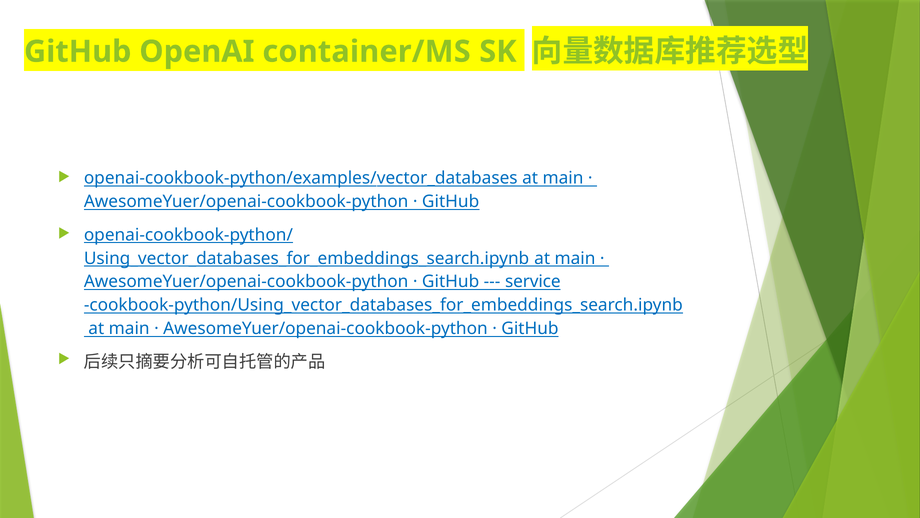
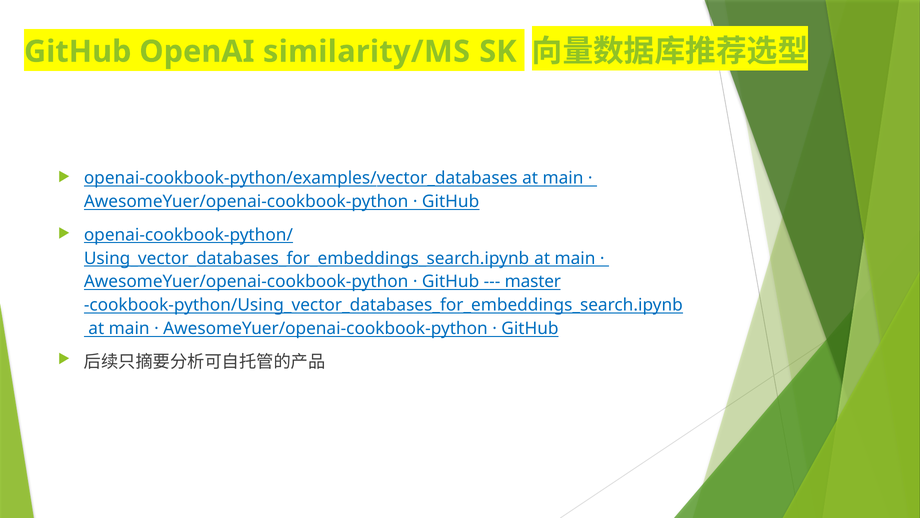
container/MS: container/MS -> similarity/MS (366, 52)
service: service -> master (533, 282)
